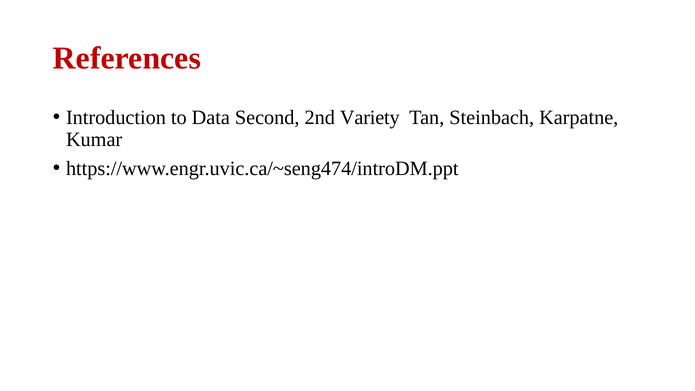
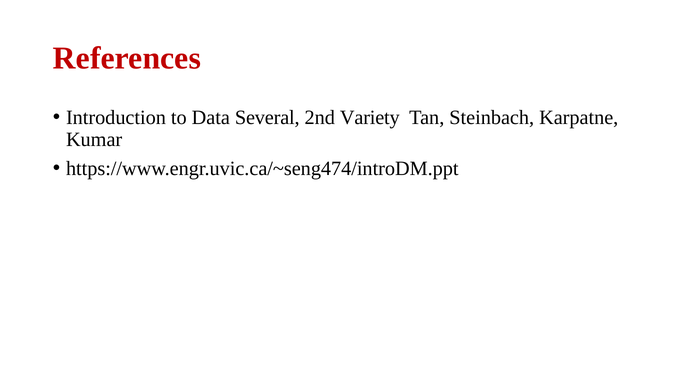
Second: Second -> Several (267, 117)
